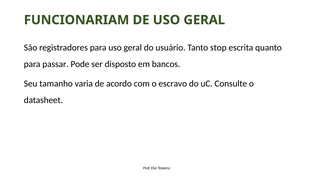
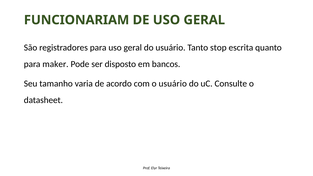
passar: passar -> maker (55, 64)
o escravo: escravo -> usuário (173, 84)
